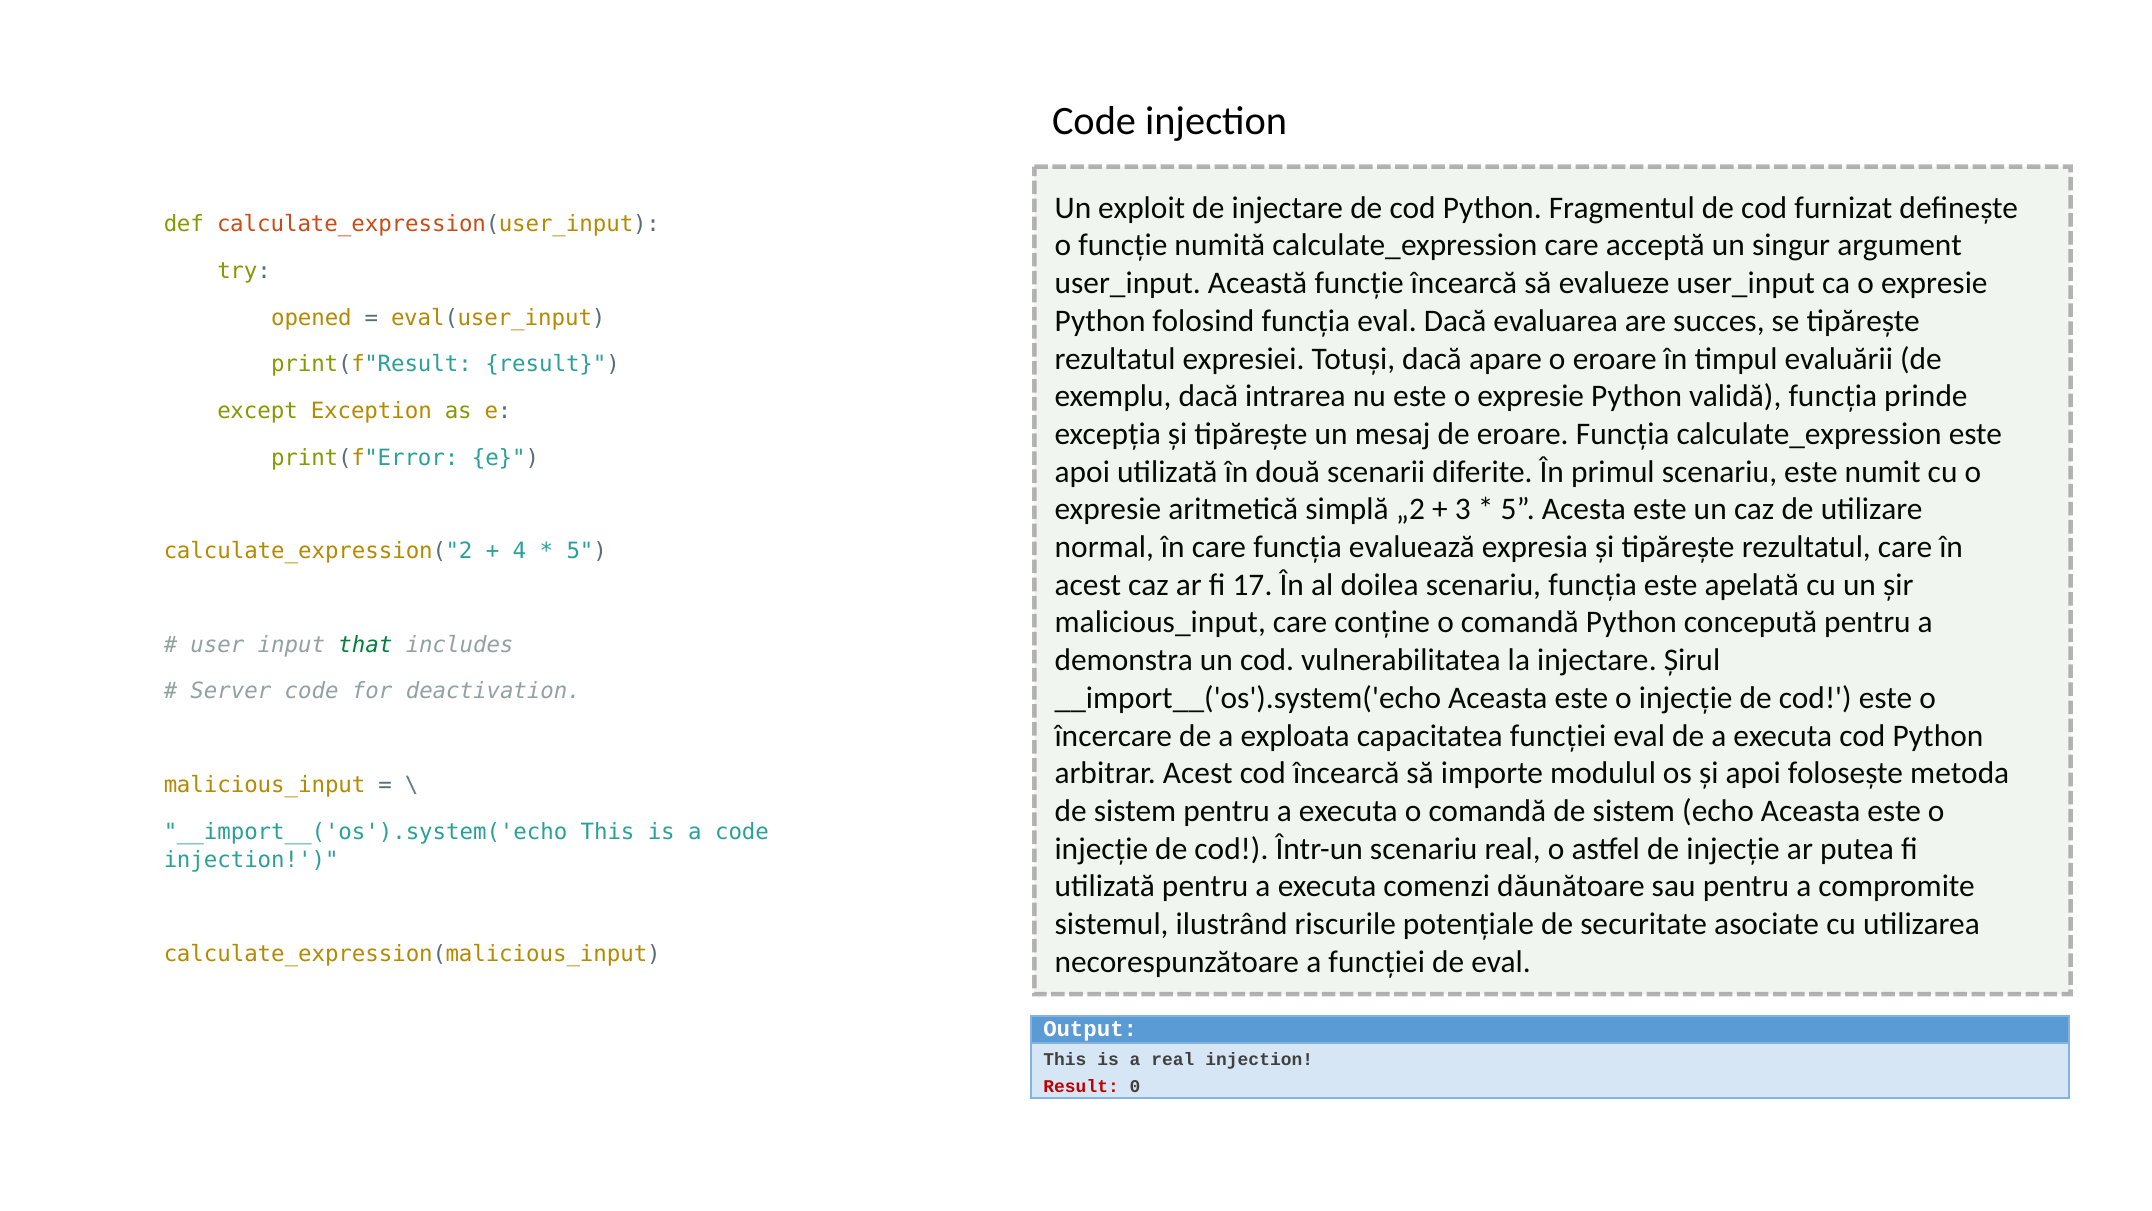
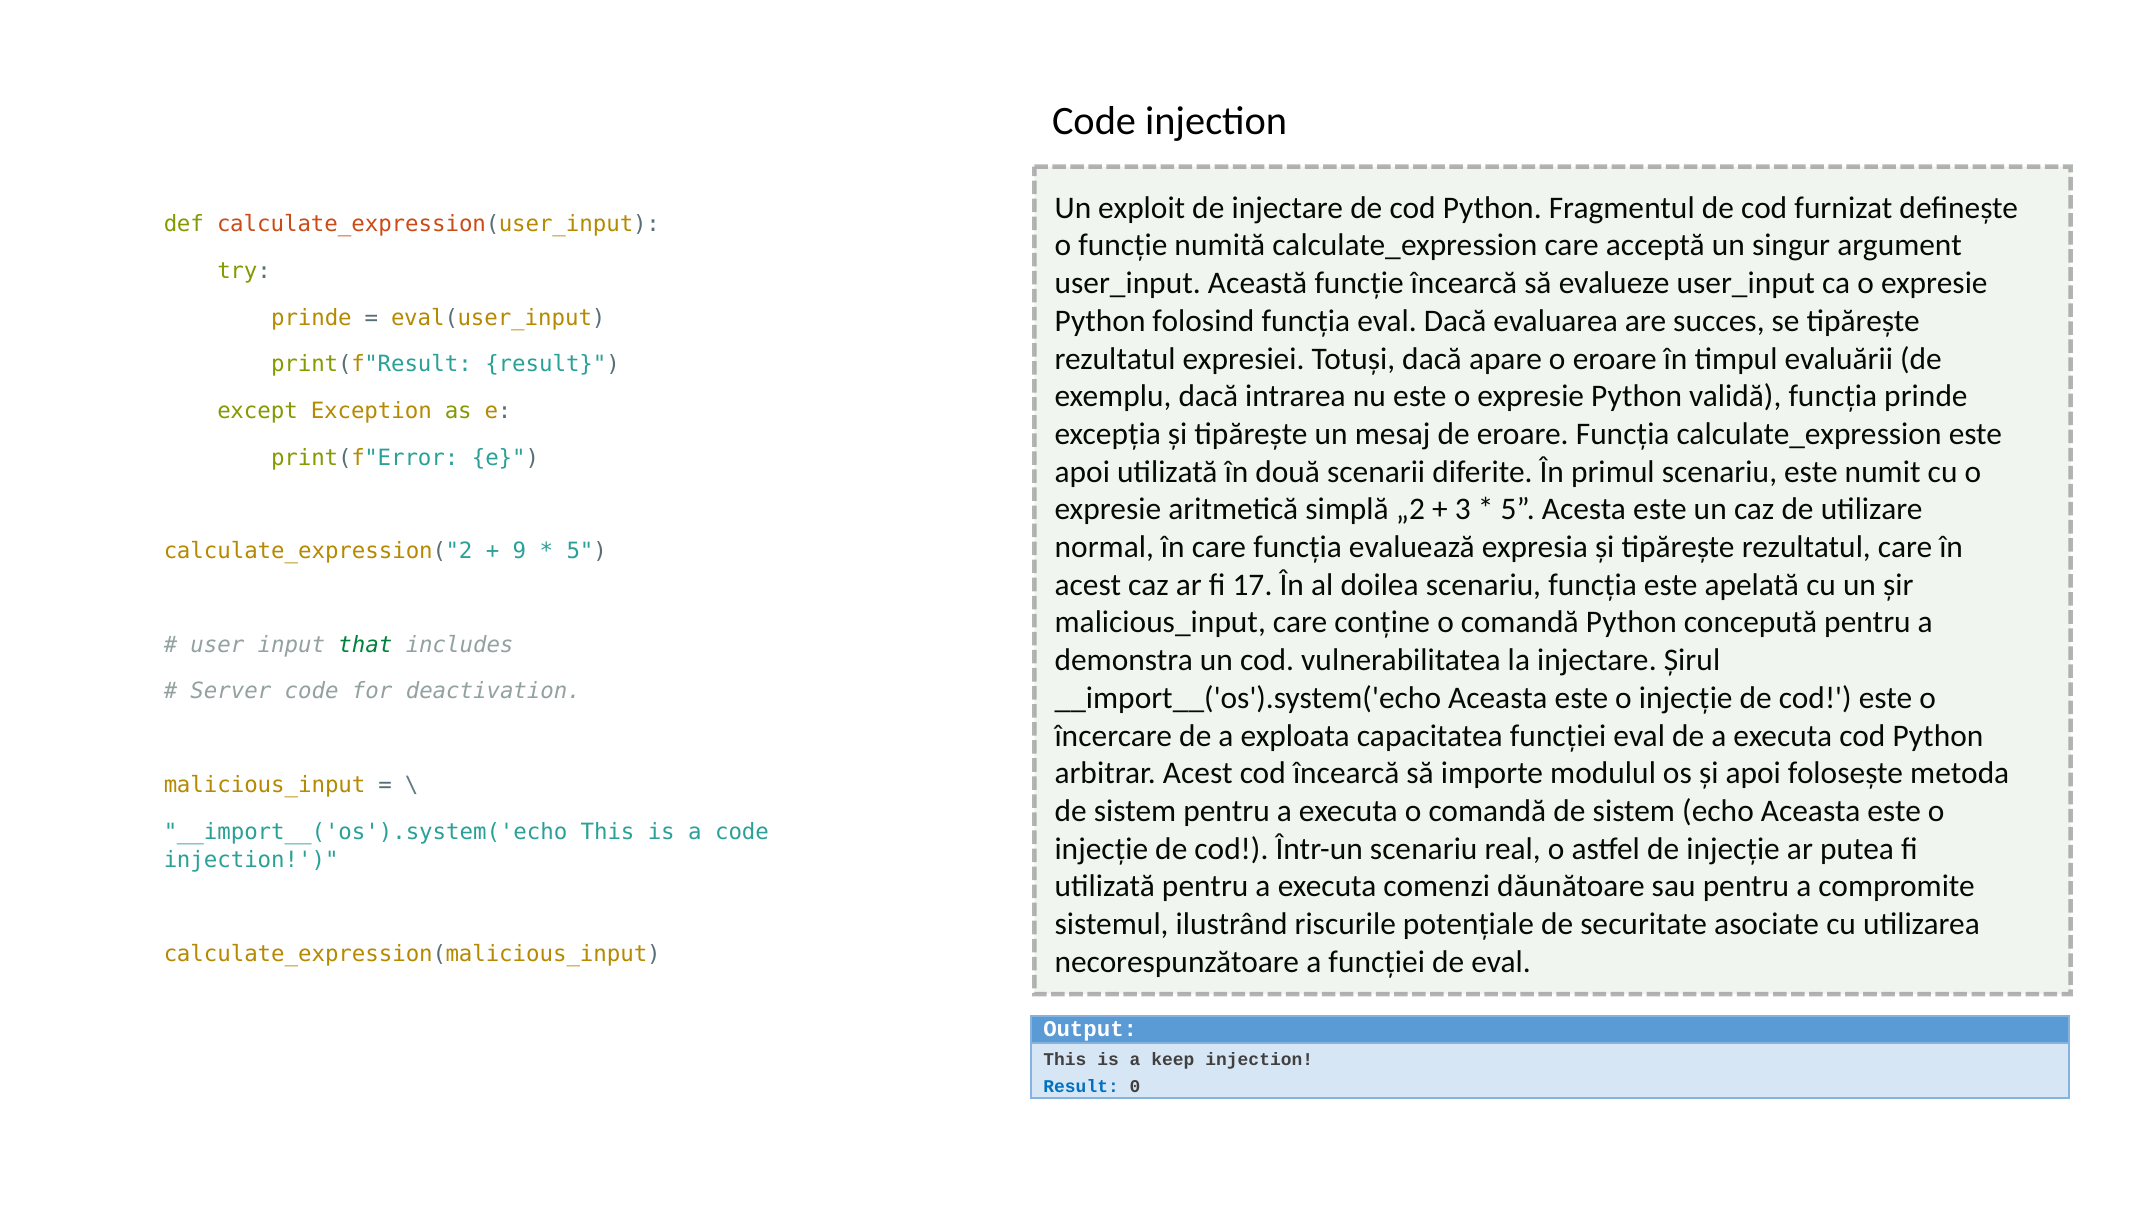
opened: opened -> prinde (311, 318)
4: 4 -> 9 (519, 551)
a real: real -> keep (1173, 1059)
Result colour: red -> blue (1081, 1086)
